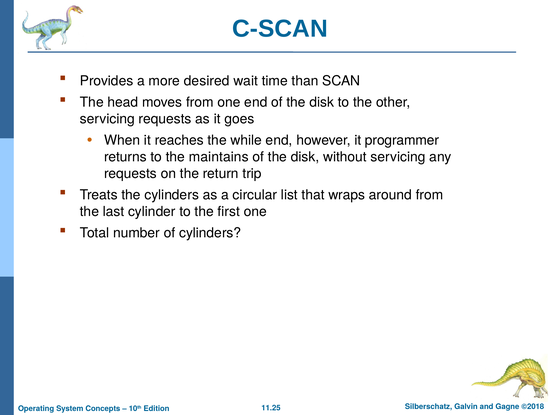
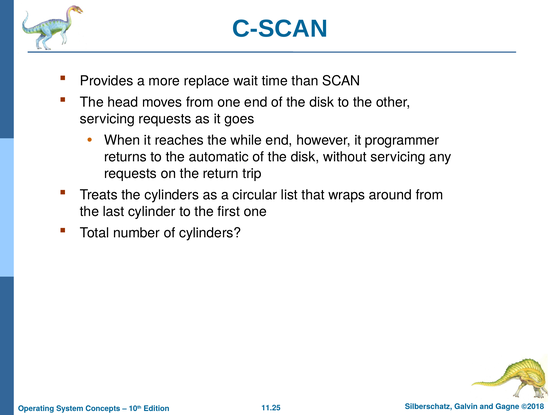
desired: desired -> replace (207, 81)
maintains: maintains -> automatic (219, 157)
